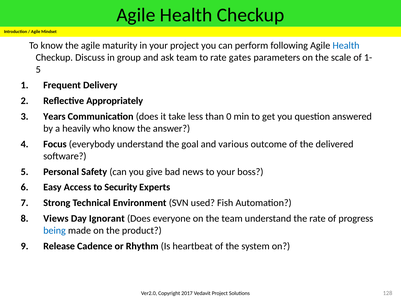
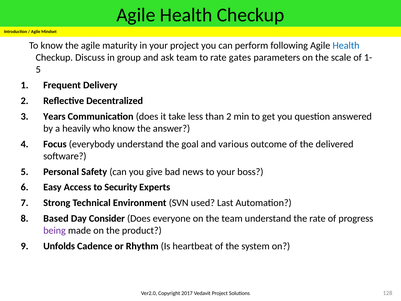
Appropriately: Appropriately -> Decentralized (115, 101)
than 0: 0 -> 2 (229, 116)
Fish: Fish -> Last (225, 203)
Views: Views -> Based (56, 218)
Ignorant: Ignorant -> Consider (107, 218)
being colour: blue -> purple (55, 230)
Release: Release -> Unfolds (59, 246)
